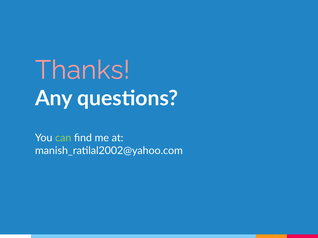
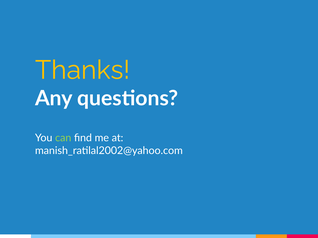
Thanks colour: pink -> yellow (83, 70)
